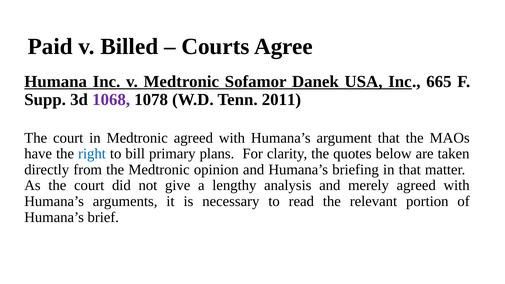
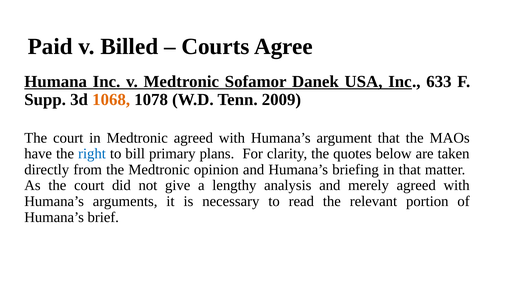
665: 665 -> 633 (439, 82)
1068 colour: purple -> orange (111, 100)
2011: 2011 -> 2009 (281, 100)
